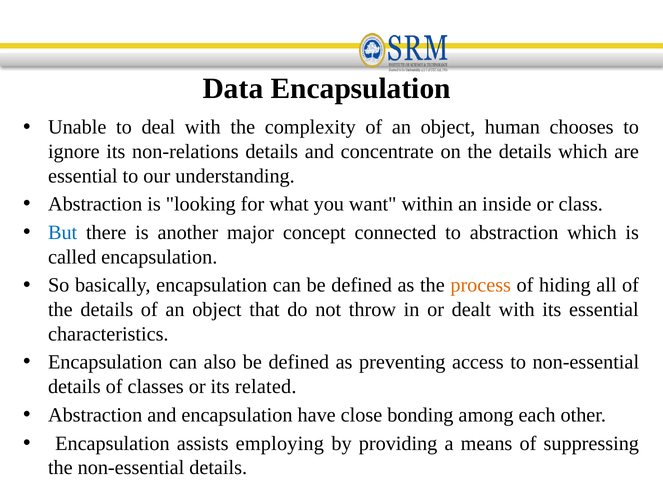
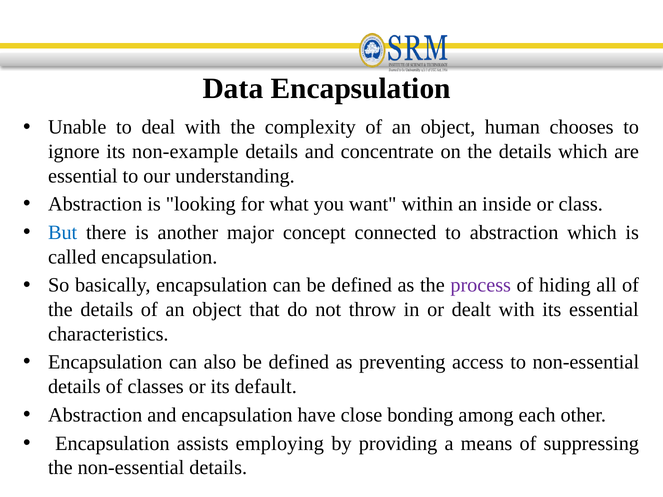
non-relations: non-relations -> non-example (185, 152)
process colour: orange -> purple (481, 285)
related: related -> default (266, 387)
